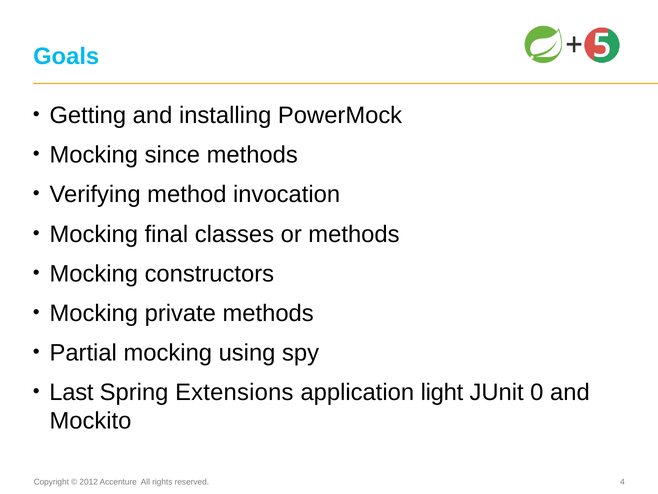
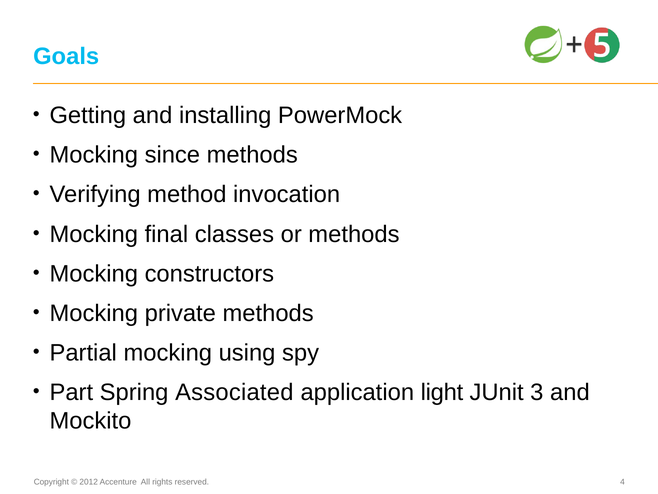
Last: Last -> Part (71, 392)
Extensions: Extensions -> Associated (234, 392)
0: 0 -> 3 (537, 392)
